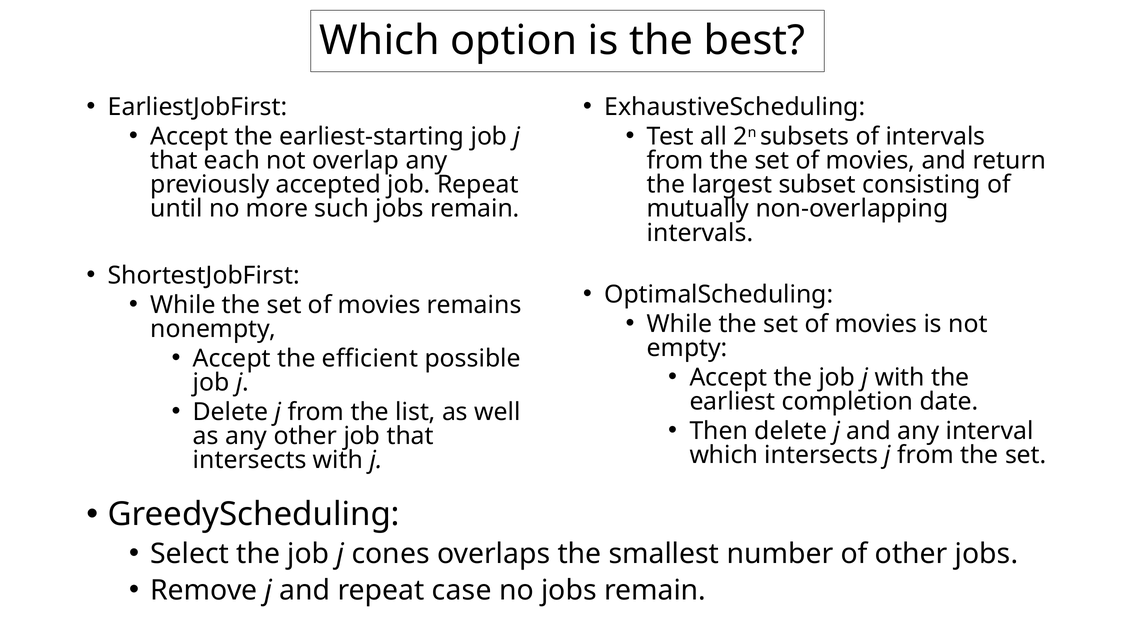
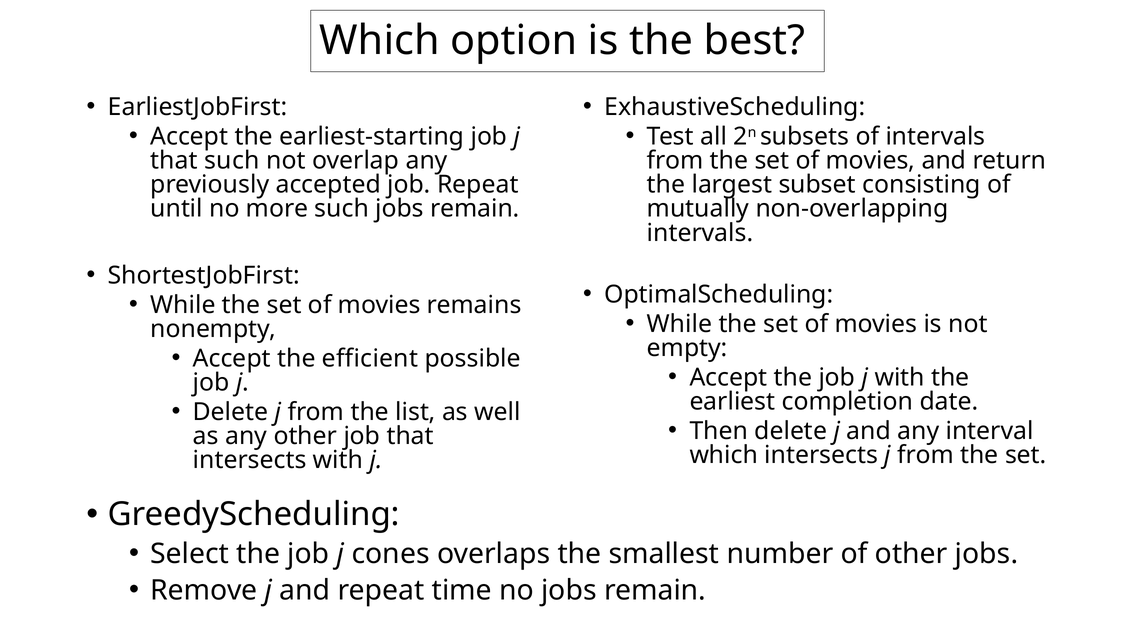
that each: each -> such (232, 161)
case: case -> time (462, 591)
